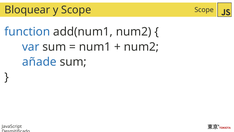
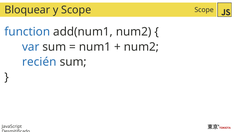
añade: añade -> recién (39, 62)
